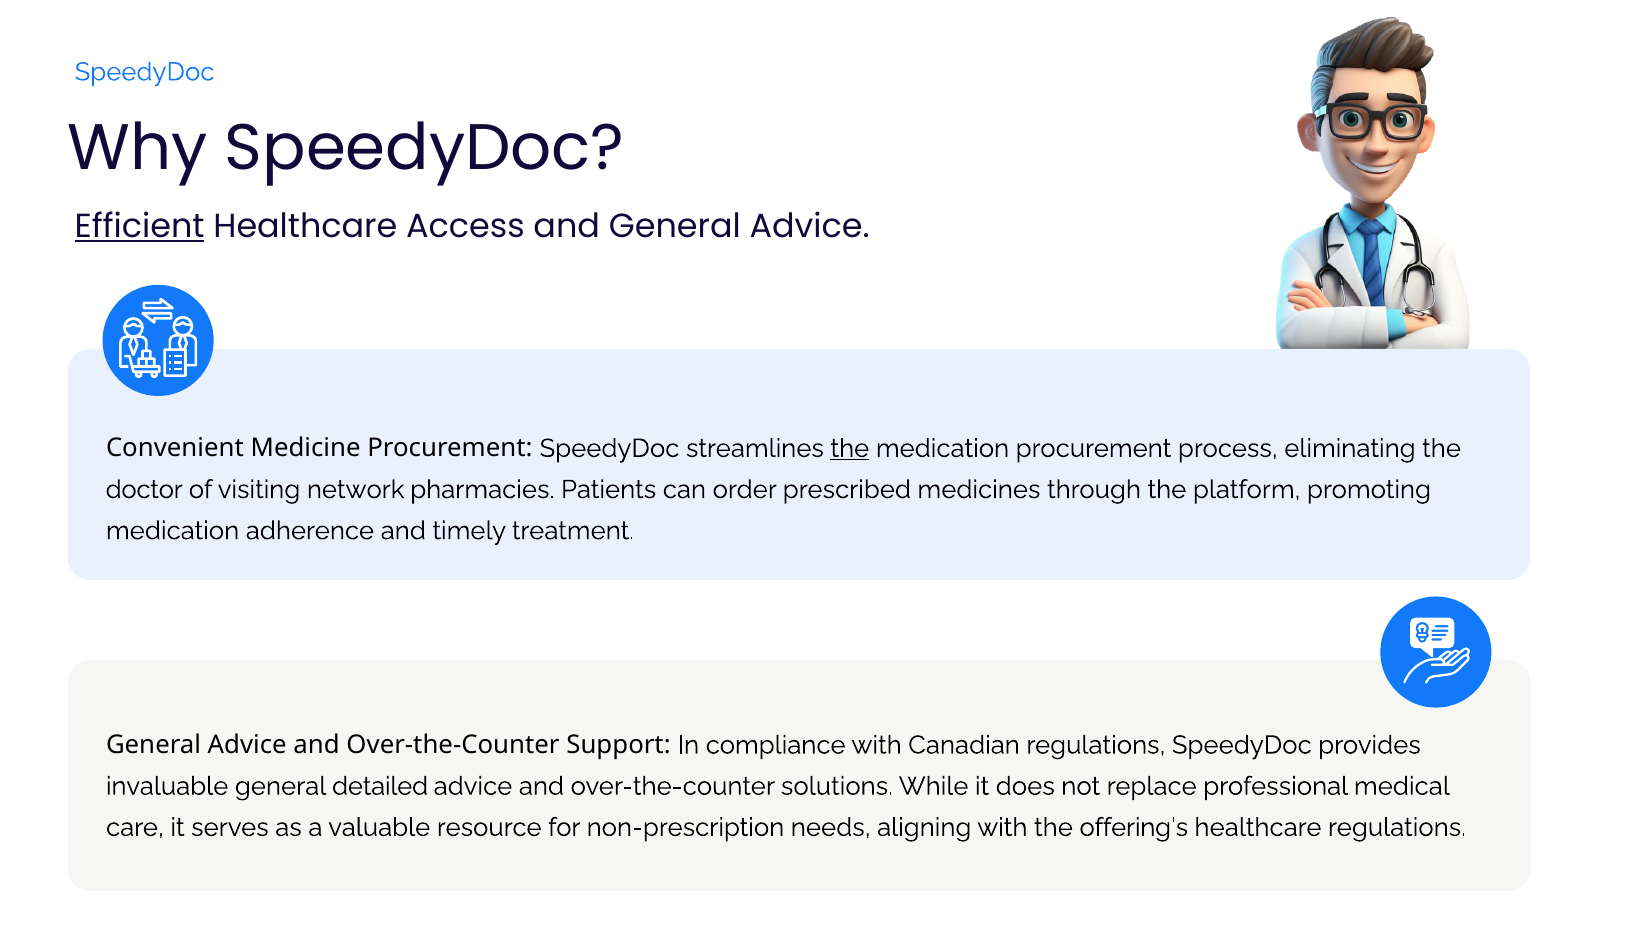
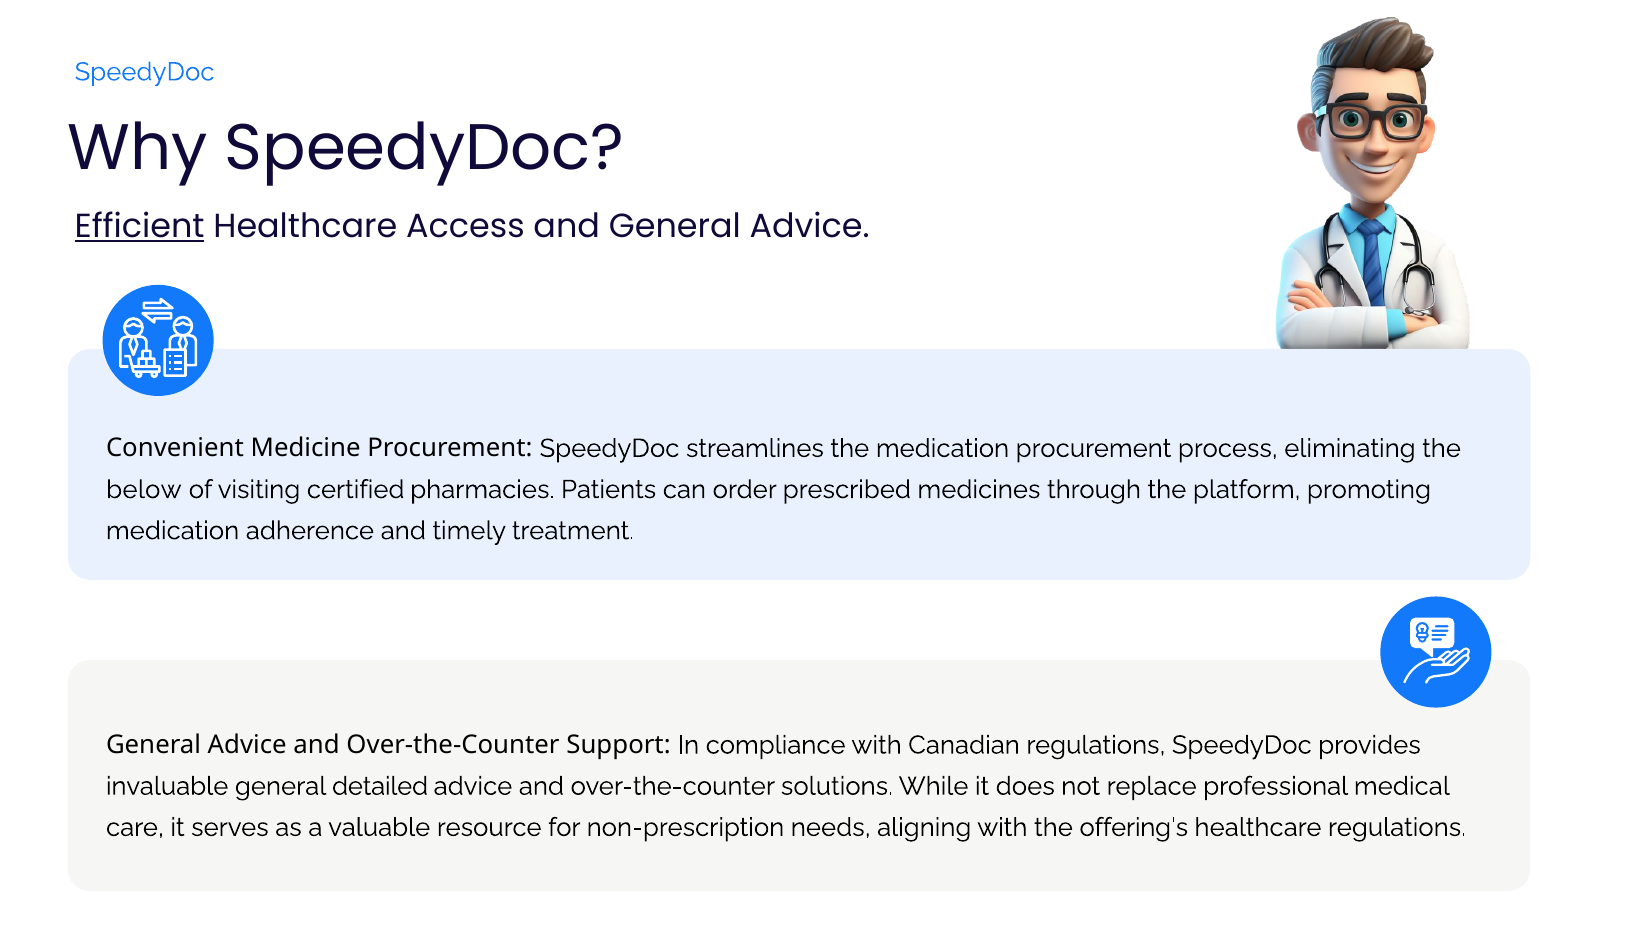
the underline: present -> none (850, 448)
doctor: doctor -> below (144, 490)
network: network -> certified (356, 490)
